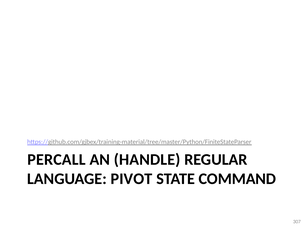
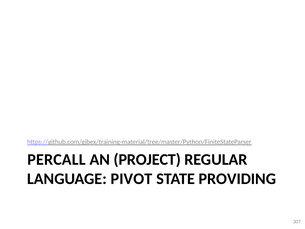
HANDLE: HANDLE -> PROJECT (147, 159)
COMMAND: COMMAND -> PROVIDING (237, 179)
